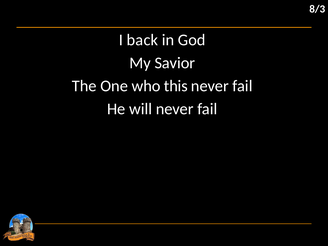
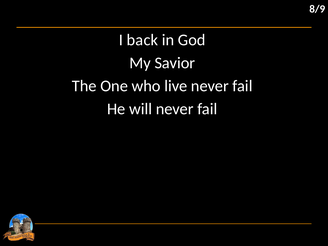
8/3: 8/3 -> 8/9 (317, 9)
this: this -> live (176, 86)
